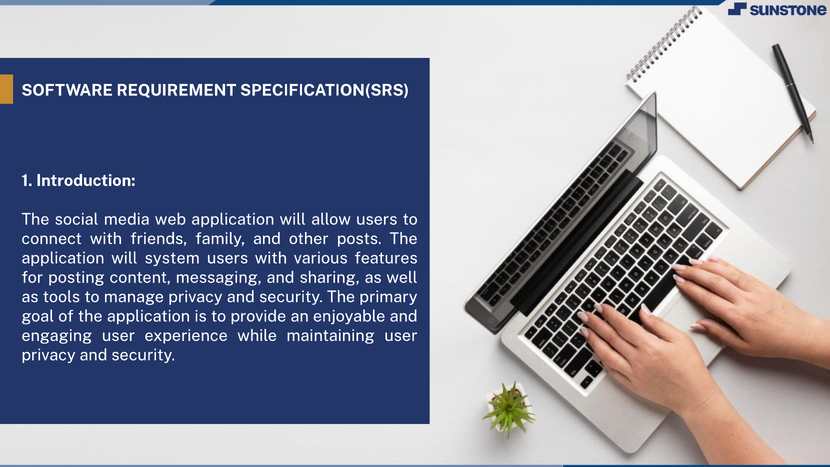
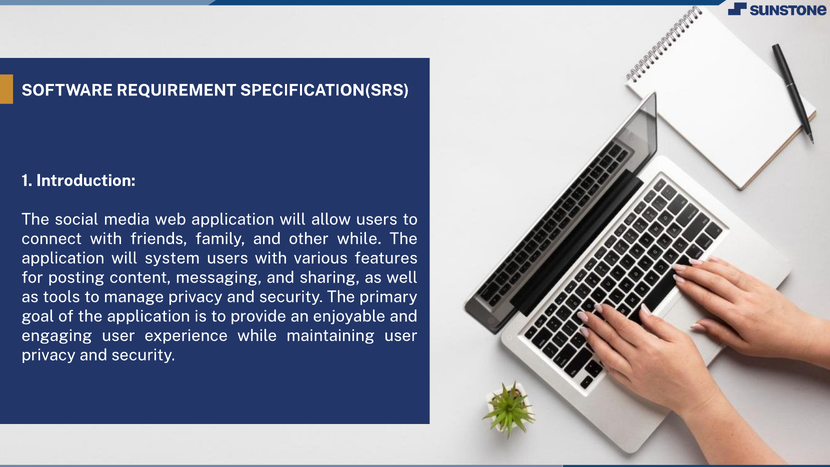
other posts: posts -> while (359, 239)
